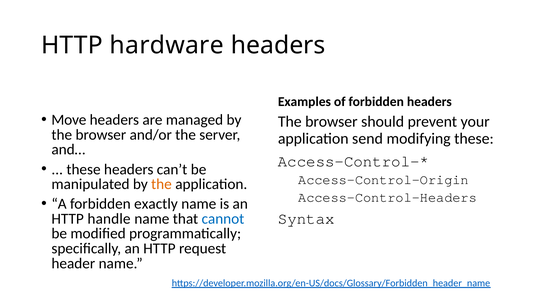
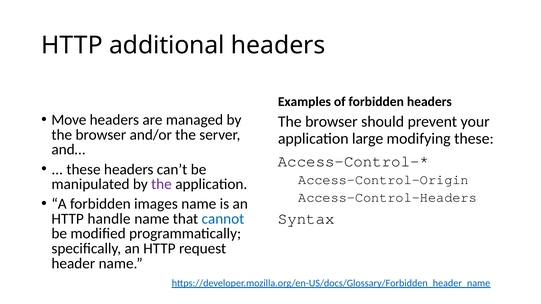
hardware: hardware -> additional (167, 45)
send: send -> large (368, 139)
the colour: orange -> purple (161, 184)
exactly: exactly -> images (156, 204)
